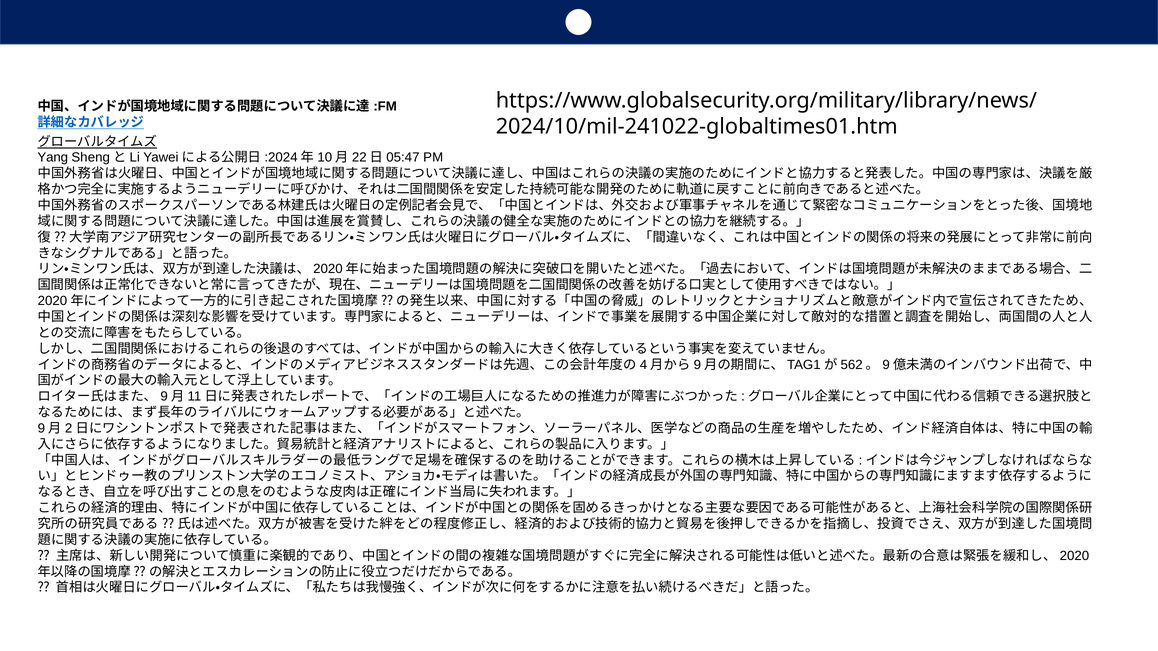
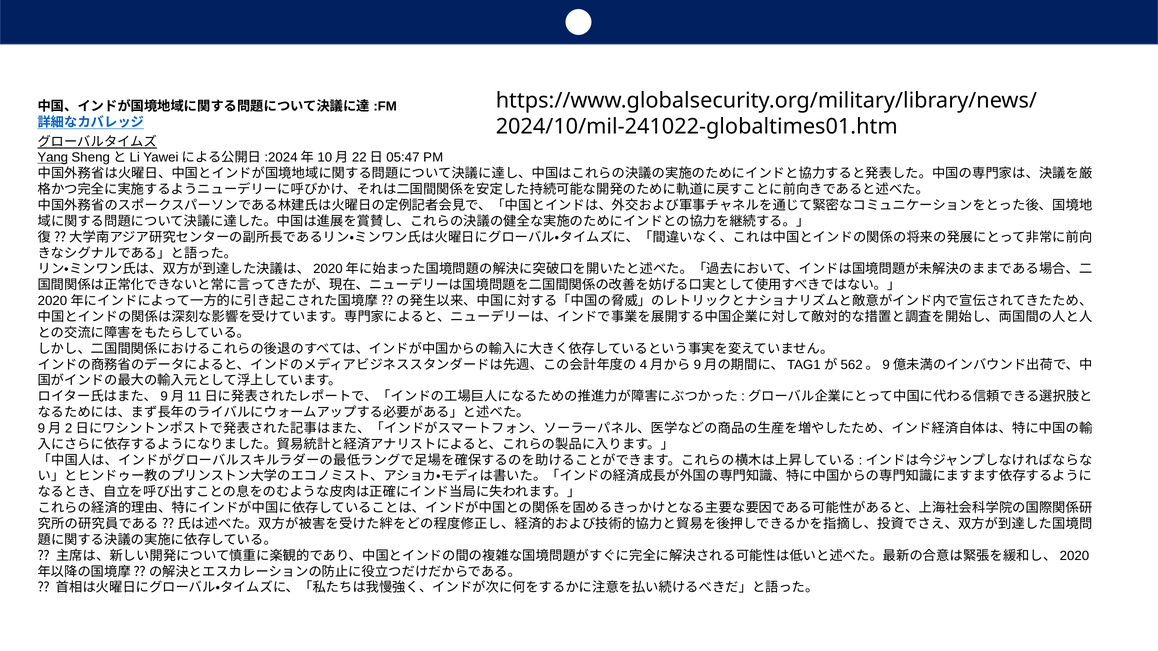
Yang underline: none -> present (53, 158)
